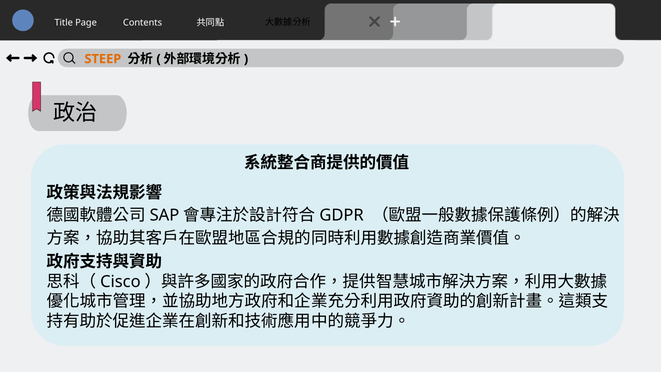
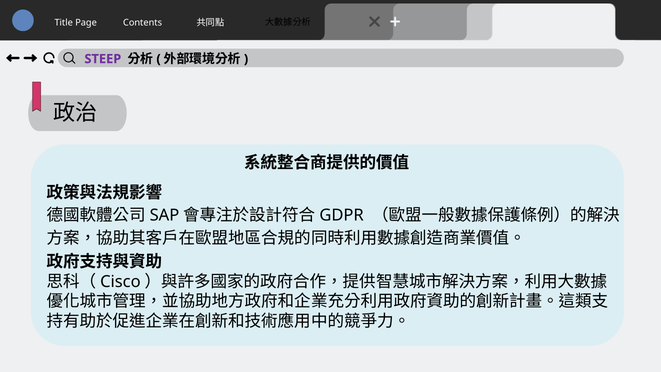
STEEP colour: orange -> purple (103, 59)
